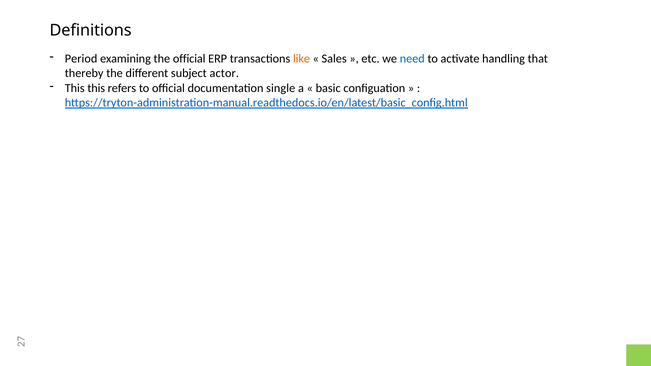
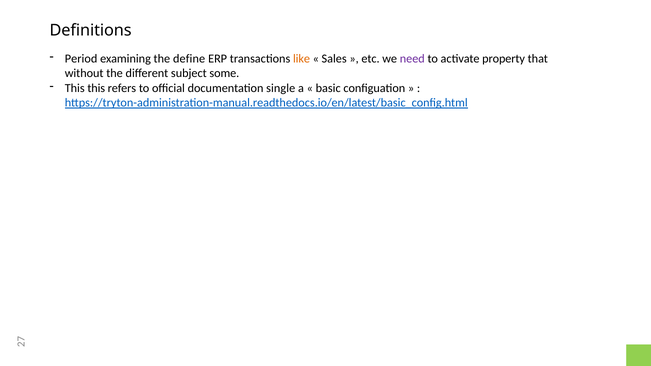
the official: official -> define (189, 59)
need colour: blue -> purple (412, 59)
handling: handling -> property (504, 59)
thereby: thereby -> without (84, 73)
actor: actor -> some (224, 73)
